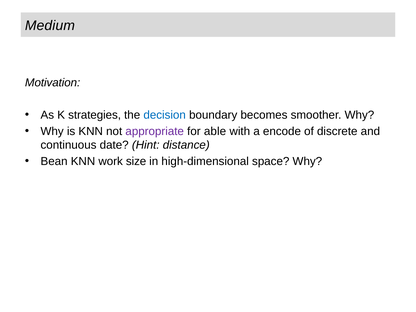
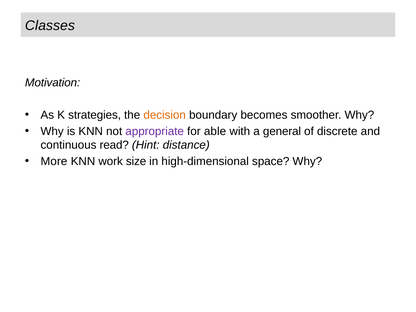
Medium: Medium -> Classes (50, 26)
decision colour: blue -> orange (165, 115)
encode: encode -> general (282, 131)
date: date -> read (114, 145)
Bean: Bean -> More (54, 161)
